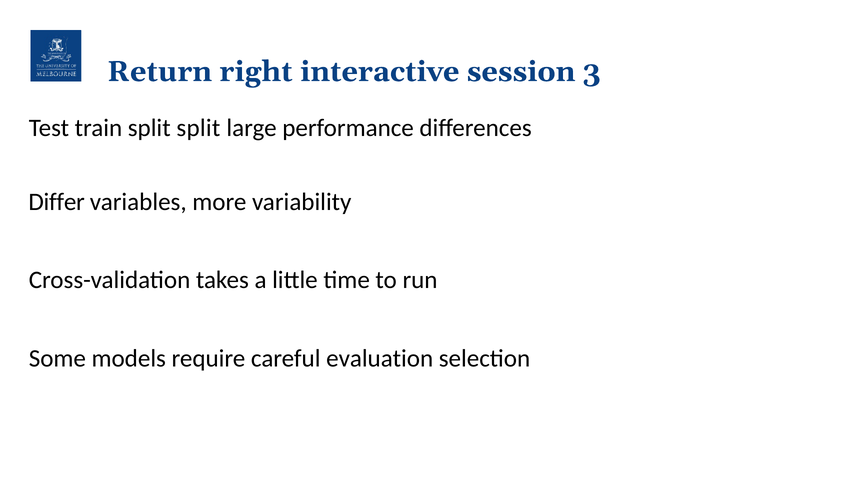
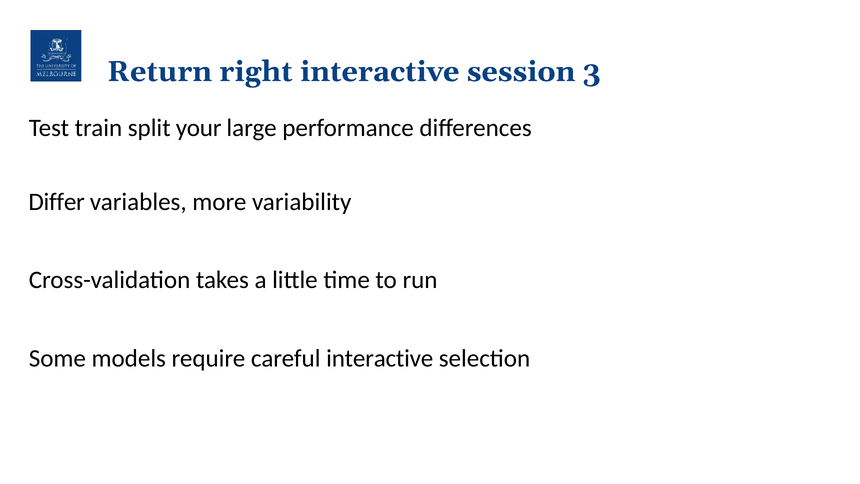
split split: split -> your (199, 128)
careful evaluation: evaluation -> interactive (380, 358)
